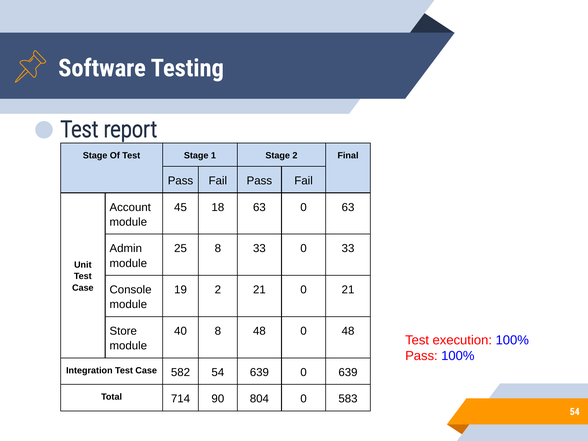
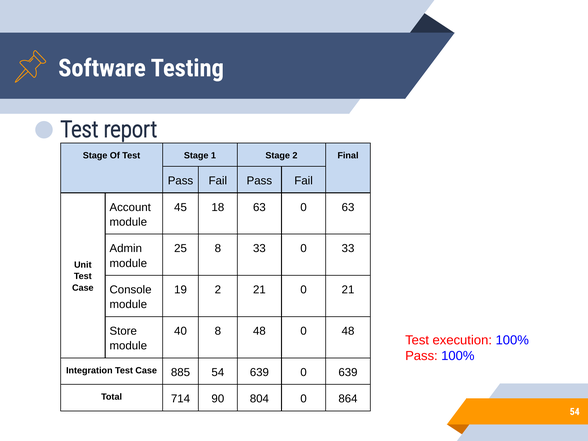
582: 582 -> 885 (180, 372)
583: 583 -> 864 (348, 399)
